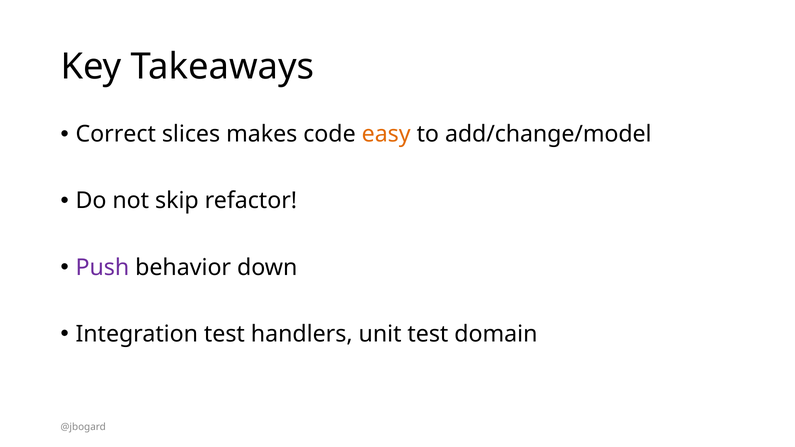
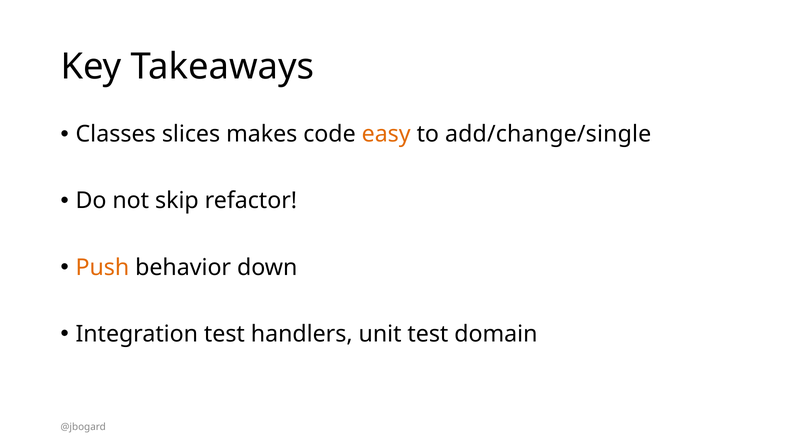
Correct: Correct -> Classes (116, 134)
add/change/model: add/change/model -> add/change/single (548, 134)
Push colour: purple -> orange (102, 267)
